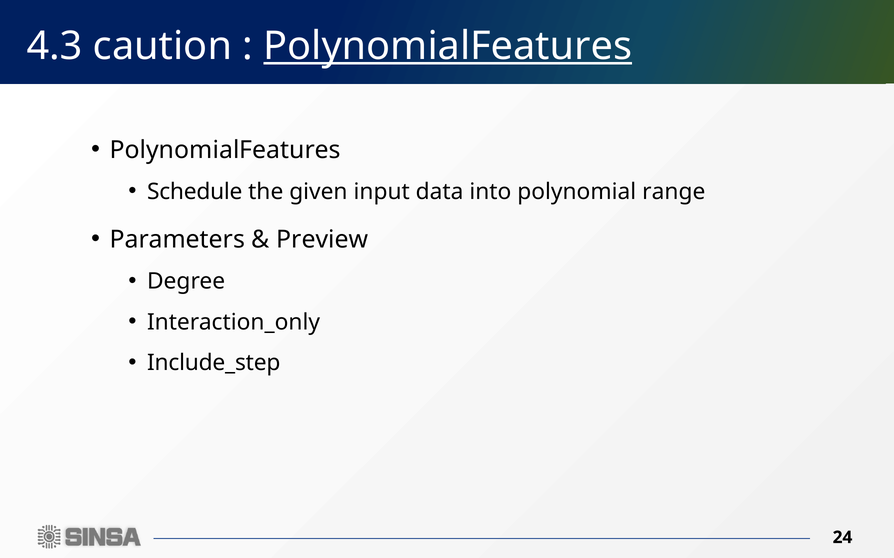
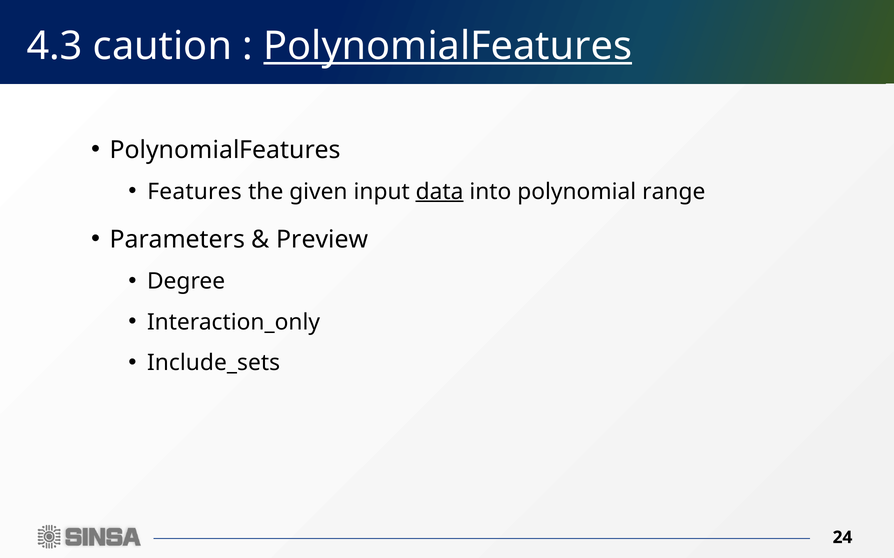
Schedule: Schedule -> Features (195, 192)
data underline: none -> present (440, 192)
Include_step: Include_step -> Include_sets (214, 363)
